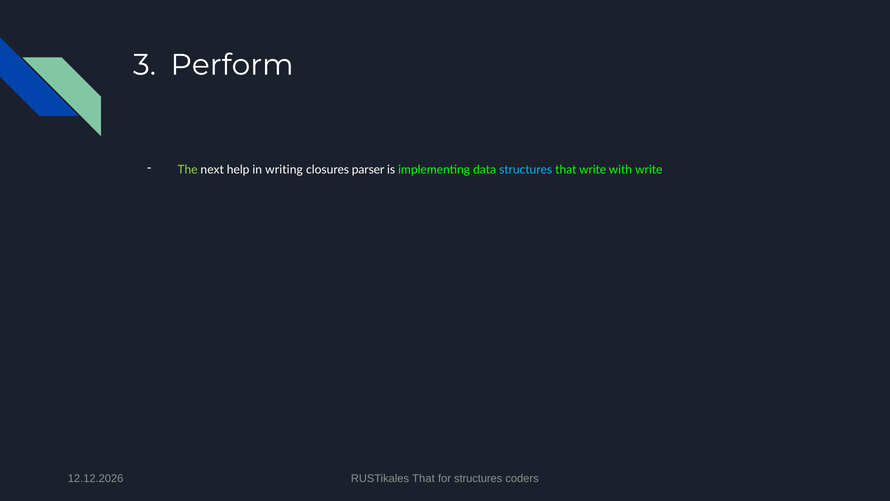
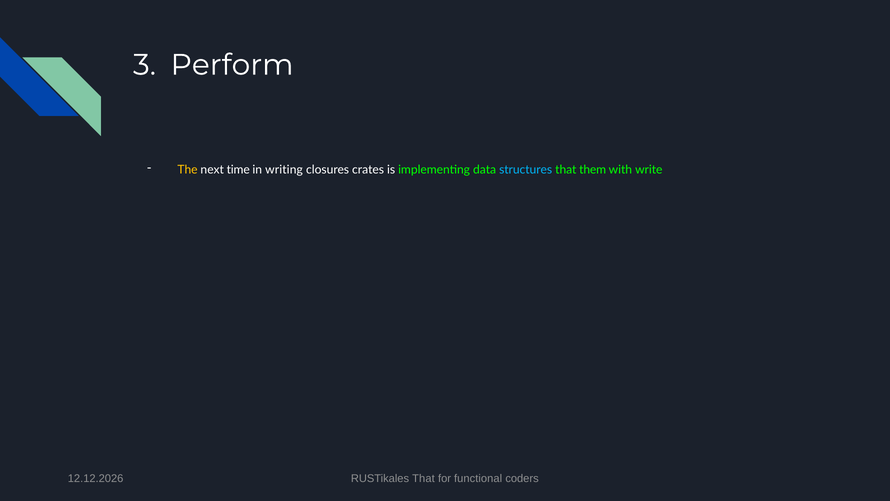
The colour: light green -> yellow (188, 169)
help: help -> time (238, 169)
parser: parser -> crates (368, 169)
that write: write -> them (593, 169)
for structures: structures -> functional (478, 478)
